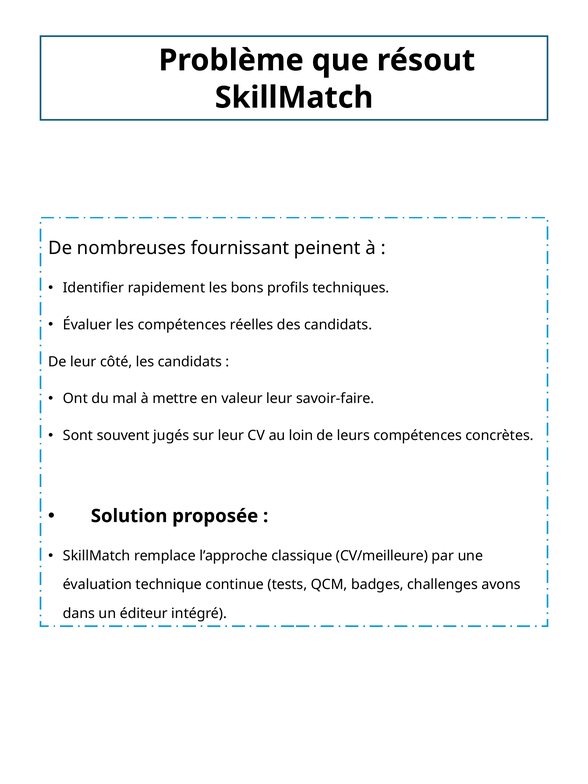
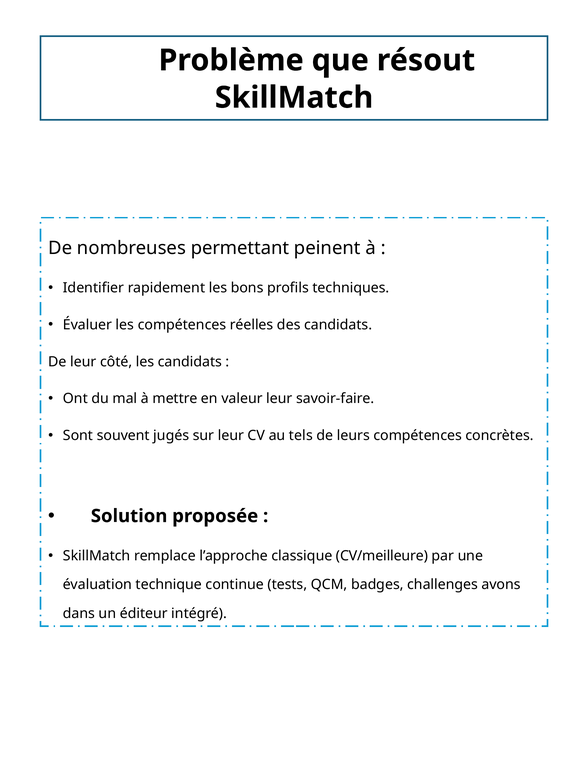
fournissant: fournissant -> permettant (240, 248)
loin: loin -> tels (301, 436)
